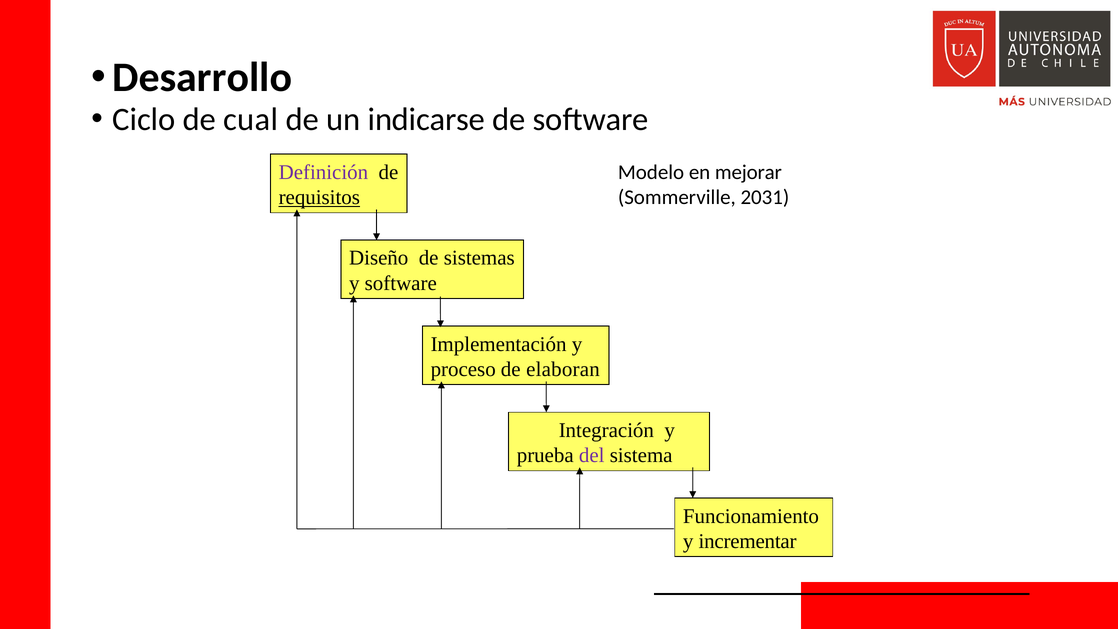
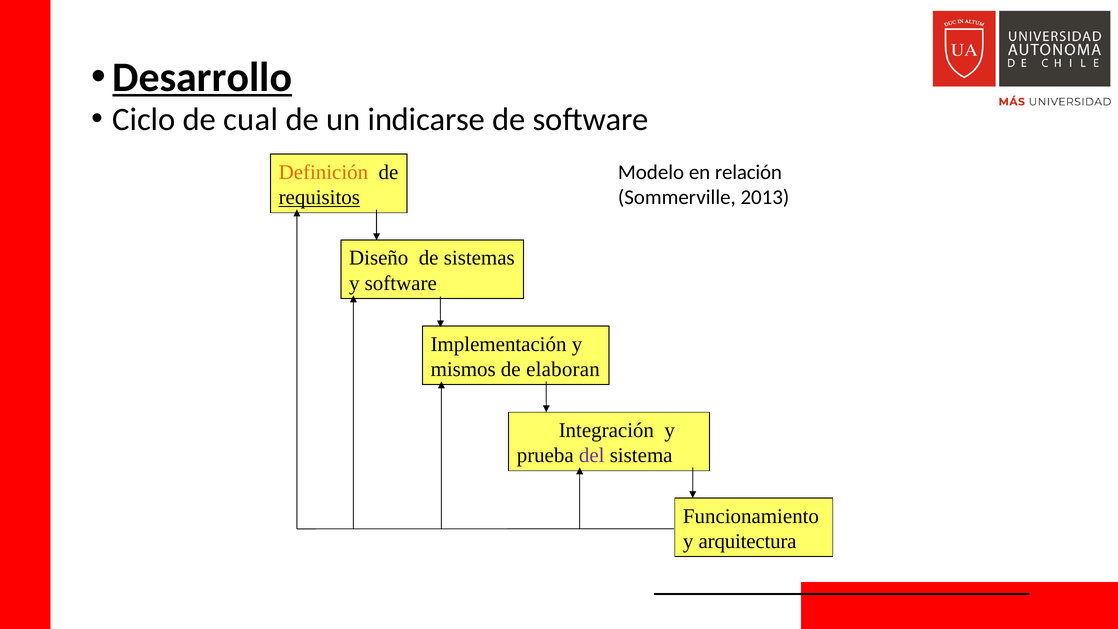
Desarrollo underline: none -> present (202, 77)
Definición colour: purple -> orange (323, 172)
mejorar: mejorar -> relación (748, 172)
2031: 2031 -> 2013 (765, 197)
proceso: proceso -> mismos (463, 369)
incrementar: incrementar -> arquitectura (748, 541)
